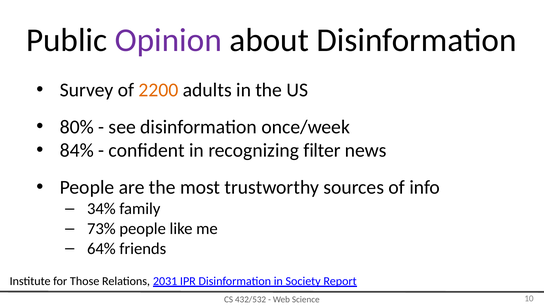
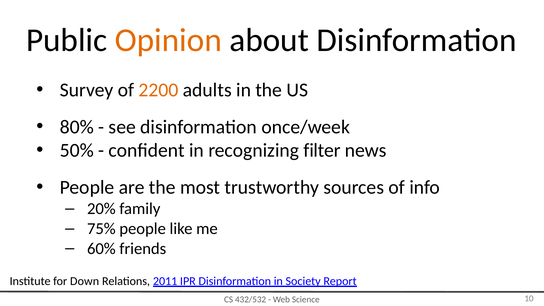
Opinion colour: purple -> orange (168, 40)
84%: 84% -> 50% (77, 150)
34%: 34% -> 20% (101, 209)
73%: 73% -> 75% (101, 229)
64%: 64% -> 60% (101, 249)
Those: Those -> Down (85, 281)
2031: 2031 -> 2011 (165, 281)
